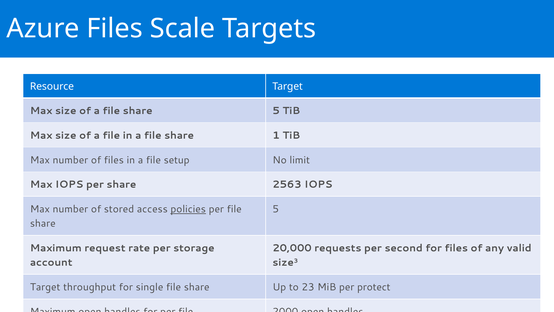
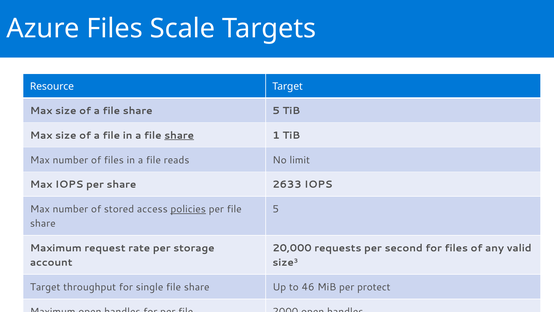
share underline: none -> present (179, 135)
setup: setup -> reads (177, 160)
2563: 2563 -> 2633 (287, 184)
23: 23 -> 46 (308, 287)
